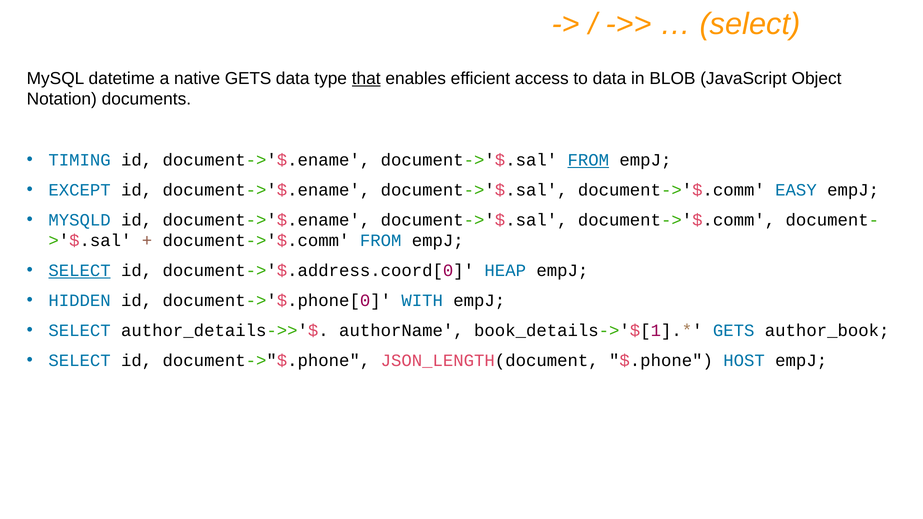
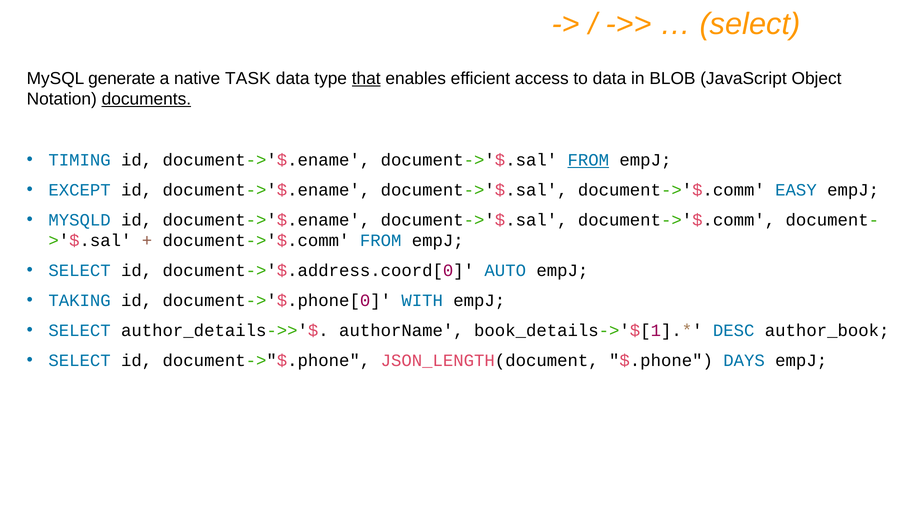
datetime: datetime -> generate (122, 78)
native GETS: GETS -> TASK (248, 78)
documents underline: none -> present (146, 99)
SELECT underline: present -> none (80, 271)
HEAP: HEAP -> AUTO (505, 271)
HIDDEN: HIDDEN -> TAKING (80, 301)
GETS: GETS -> DESC (734, 331)
HOST: HOST -> DAYS (744, 361)
